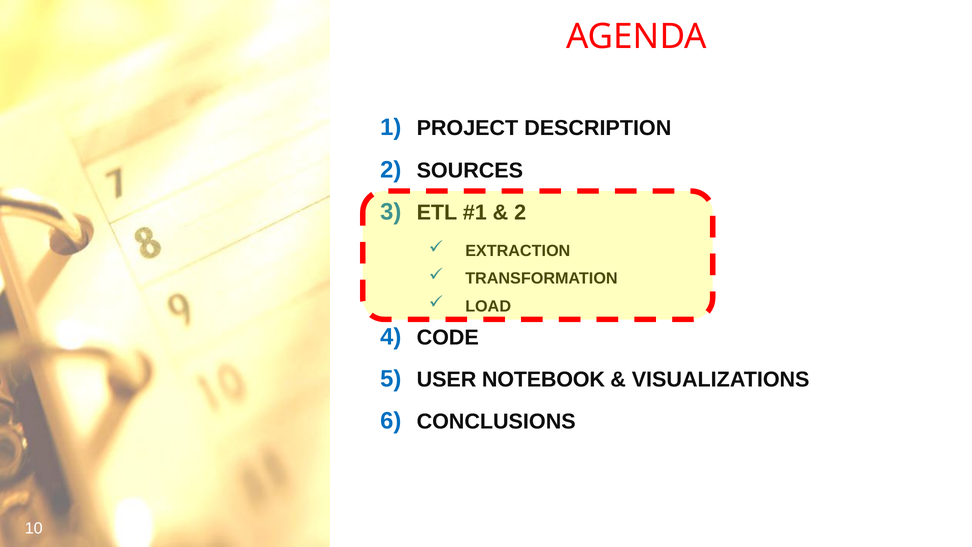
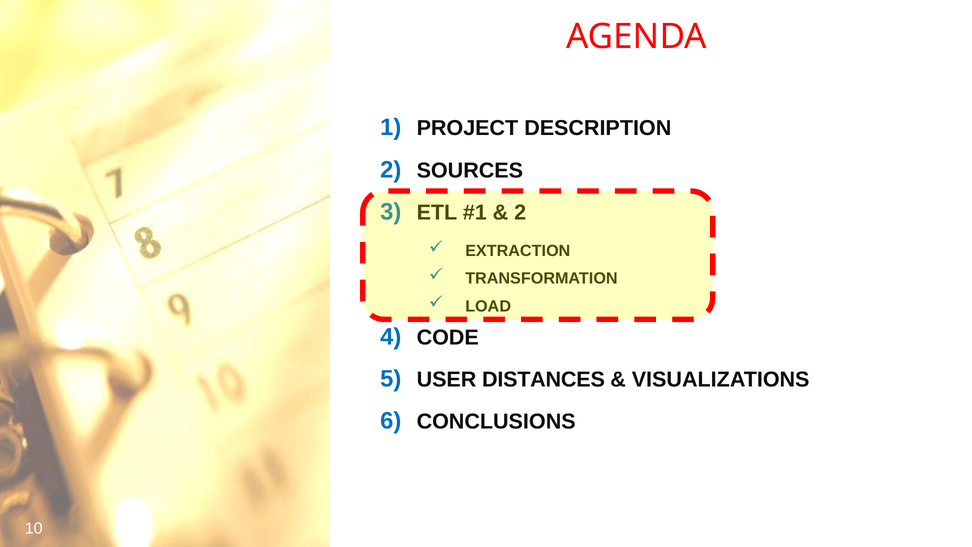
NOTEBOOK: NOTEBOOK -> DISTANCES (543, 379)
